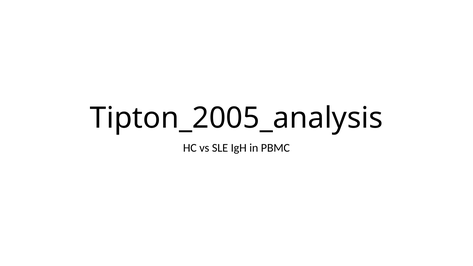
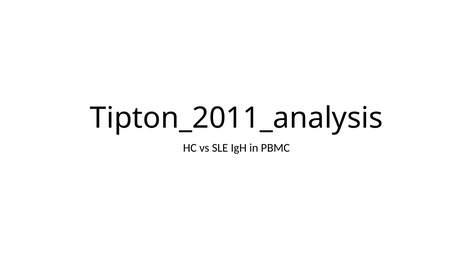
Tipton_2005_analysis: Tipton_2005_analysis -> Tipton_2011_analysis (236, 118)
